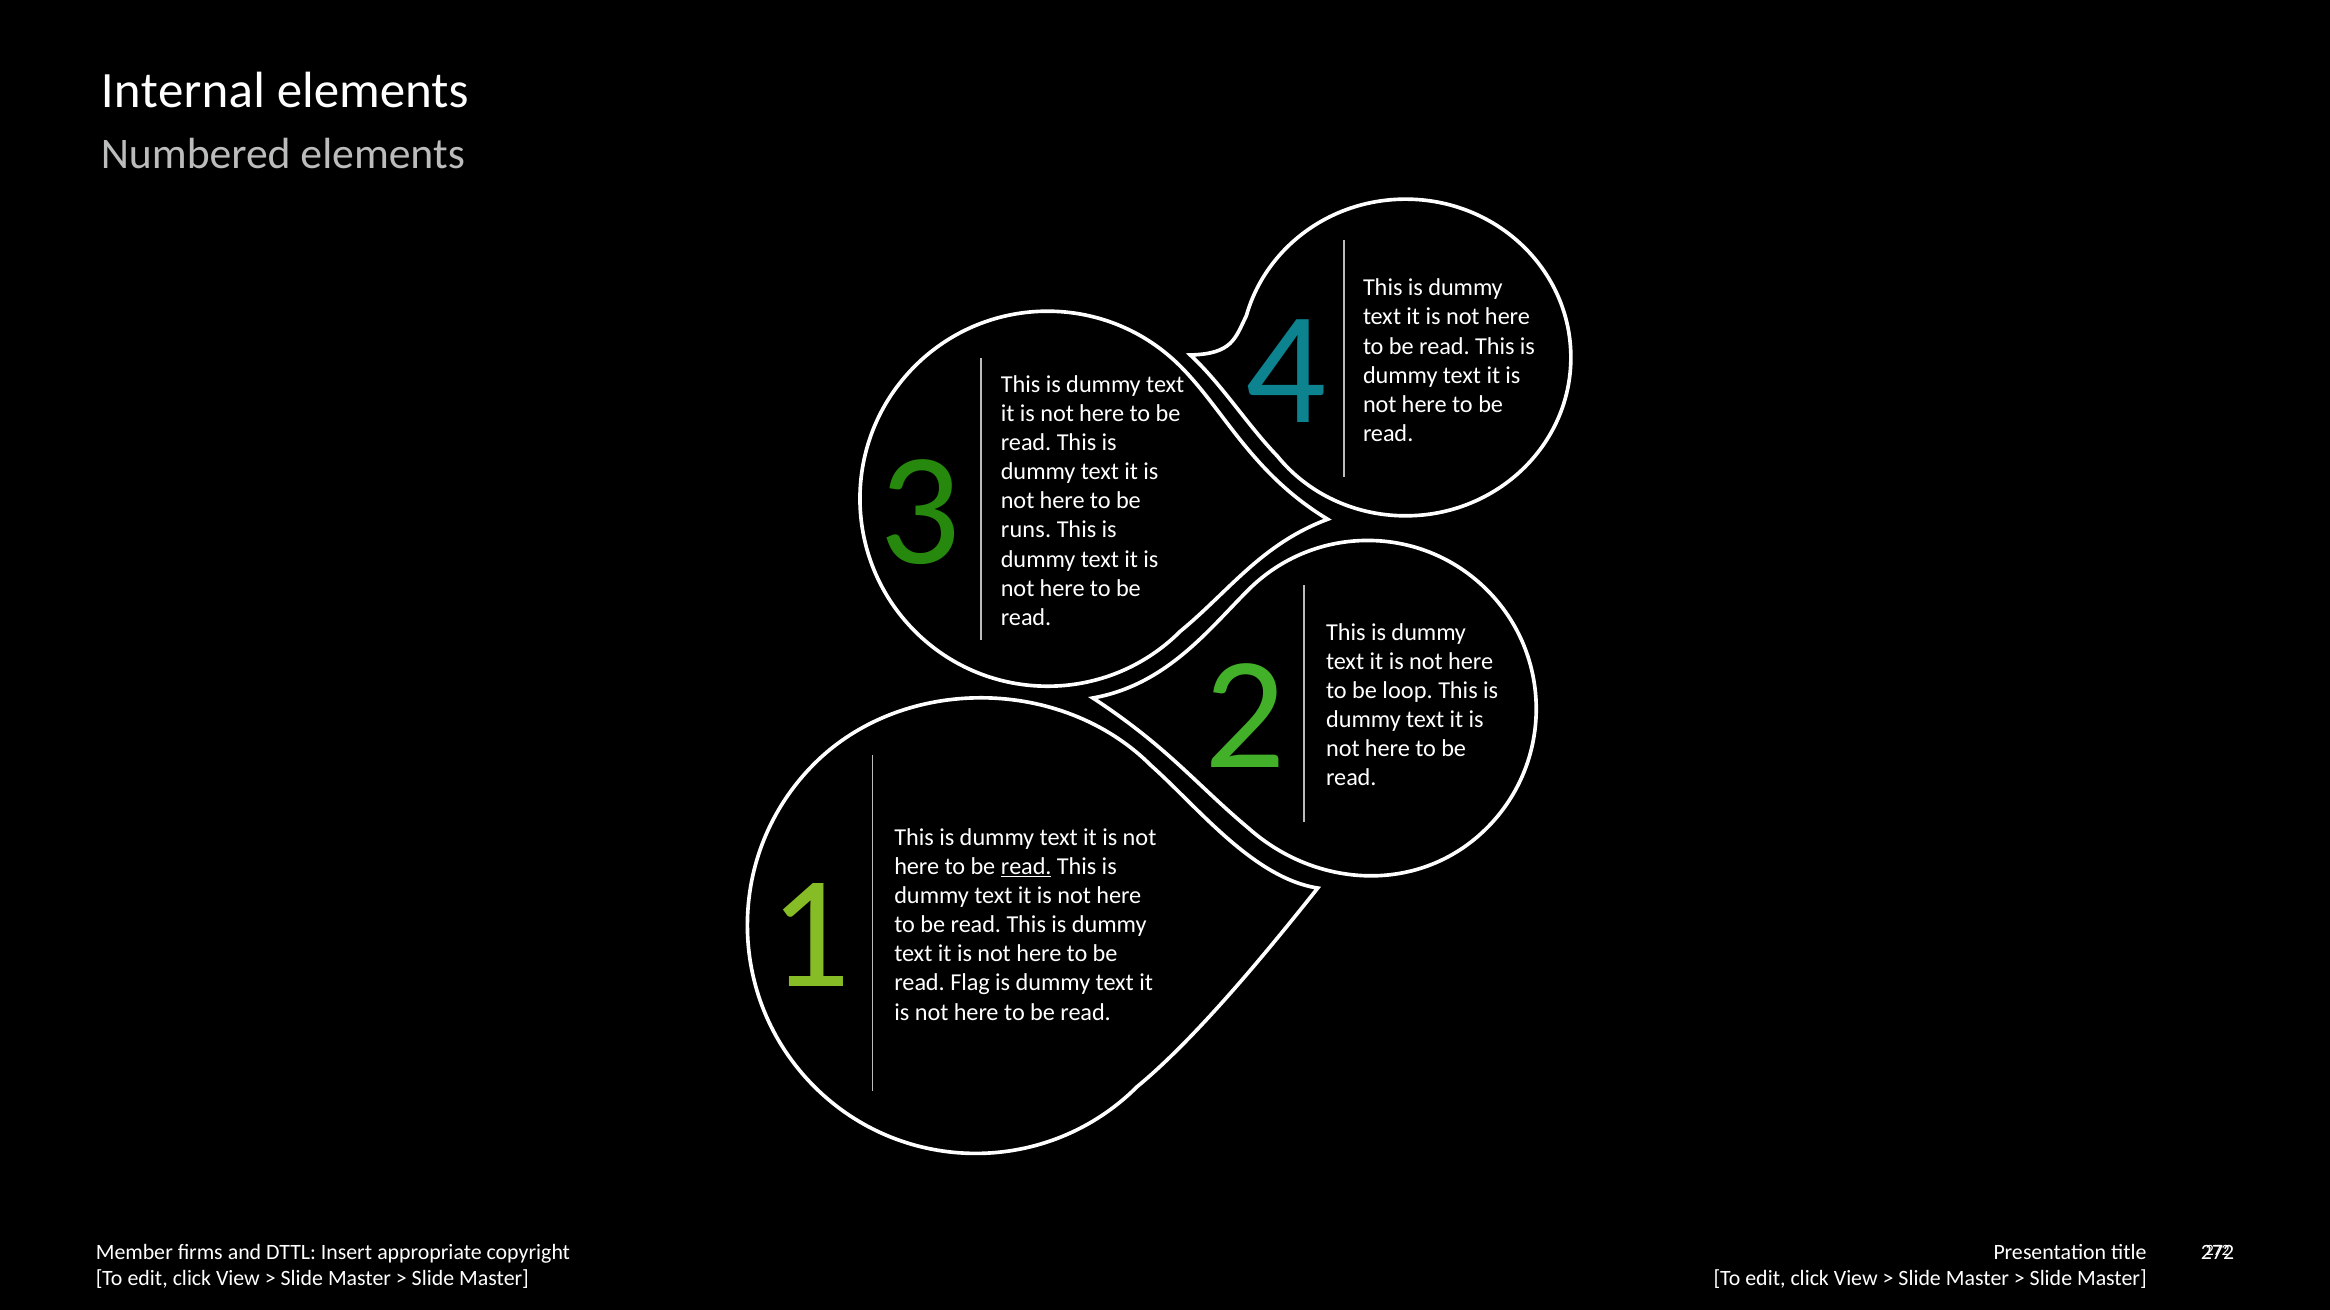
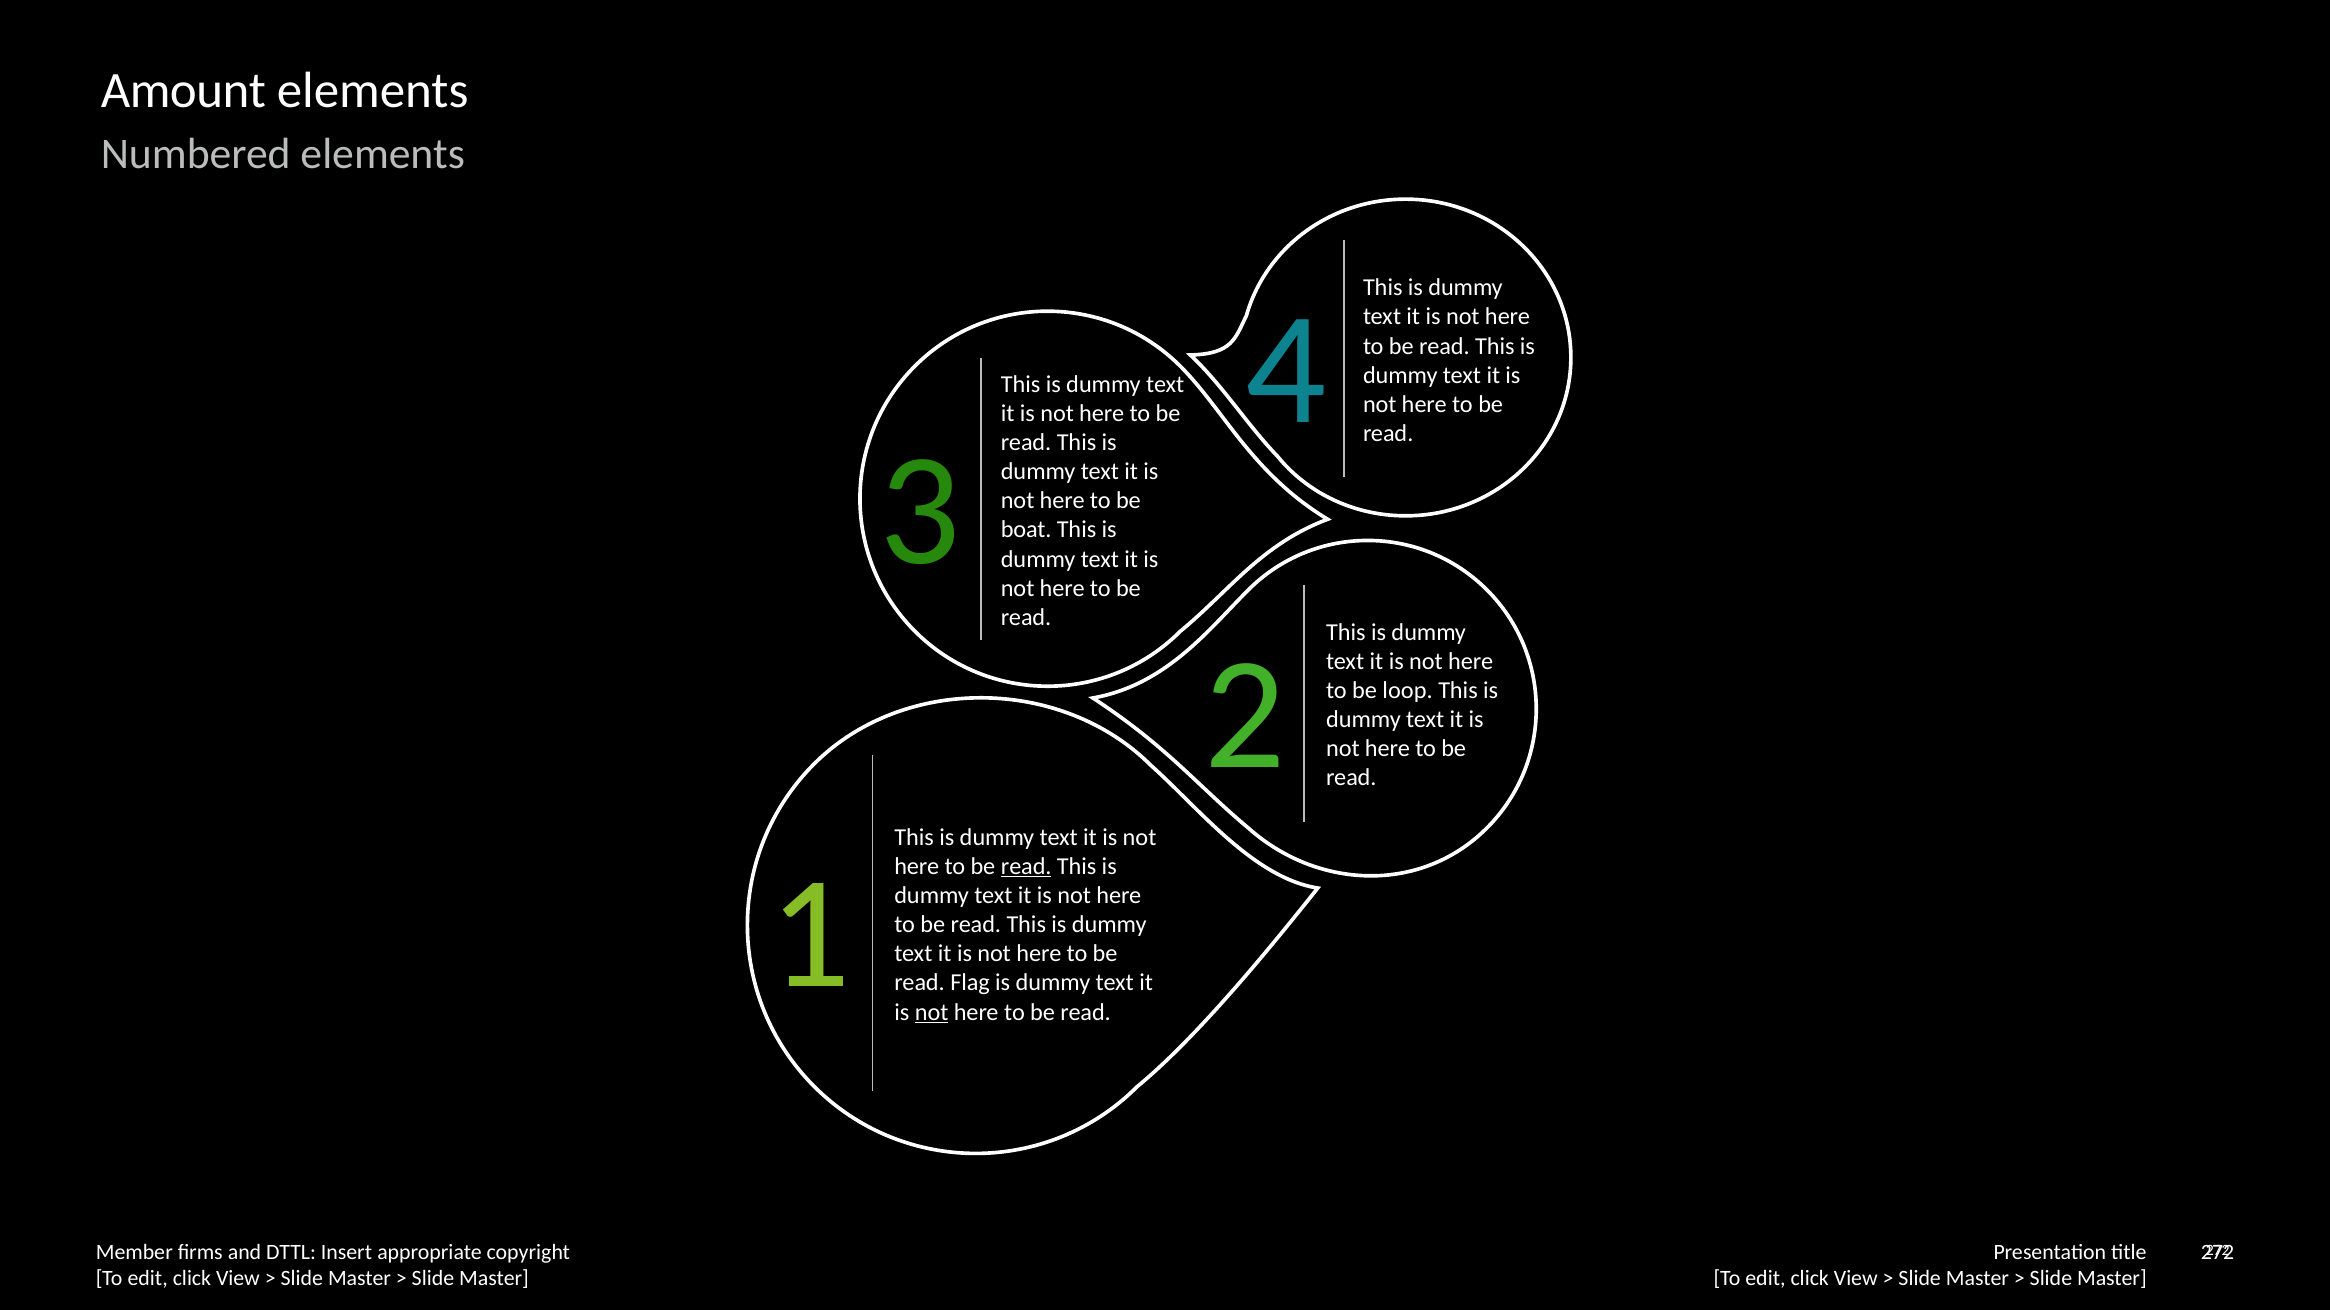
Internal: Internal -> Amount (183, 91)
runs: runs -> boat (1026, 530)
not underline: none -> present (932, 1012)
